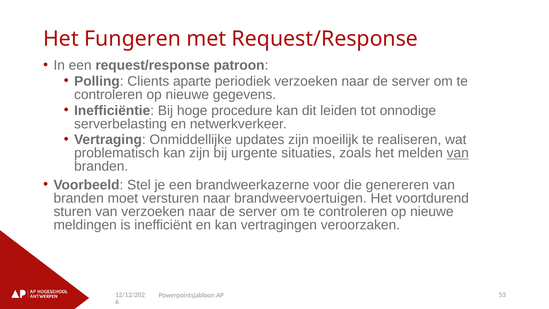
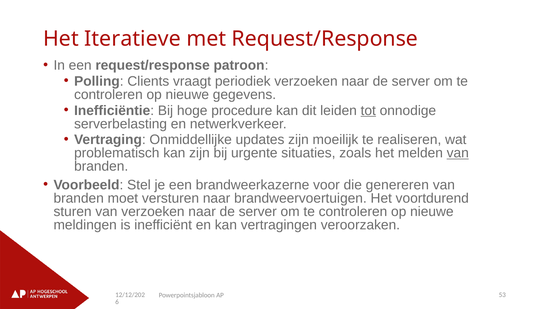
Fungeren: Fungeren -> Iteratieve (133, 39)
aparte: aparte -> vraagt (192, 81)
tot underline: none -> present (368, 110)
